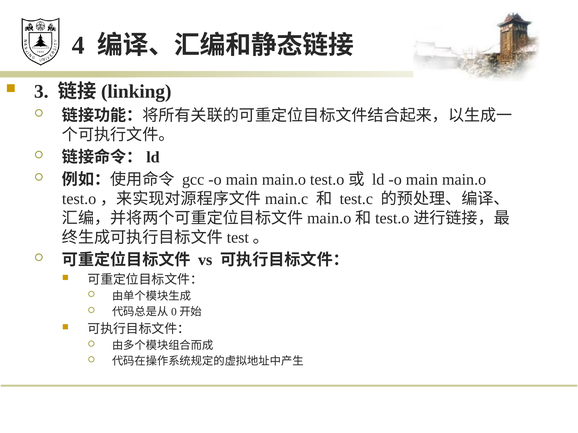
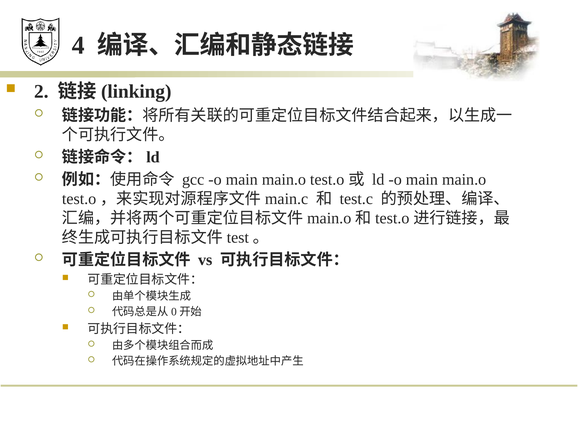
3: 3 -> 2 (41, 91)
